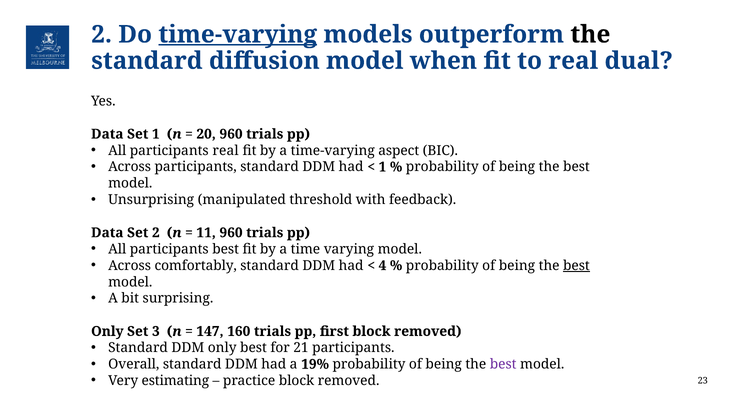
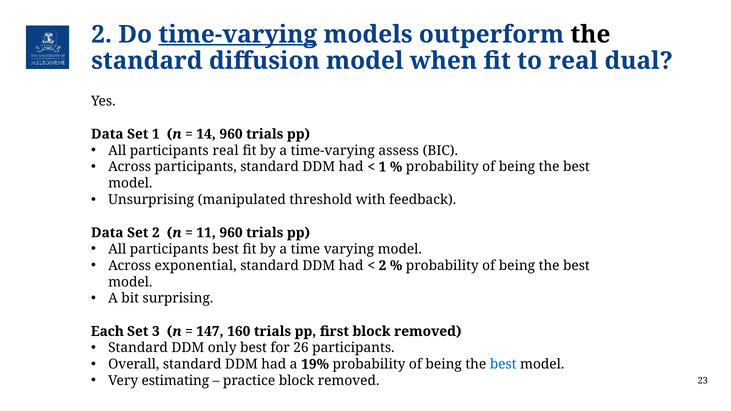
20: 20 -> 14 (206, 134)
aspect: aspect -> assess (399, 151)
comfortably: comfortably -> exponential (196, 266)
4: 4 -> 2 (382, 266)
best underline: present -> none (576, 266)
Only: Only -> Each (107, 332)
21: 21 -> 26 (301, 348)
best colour: purple -> blue (503, 364)
